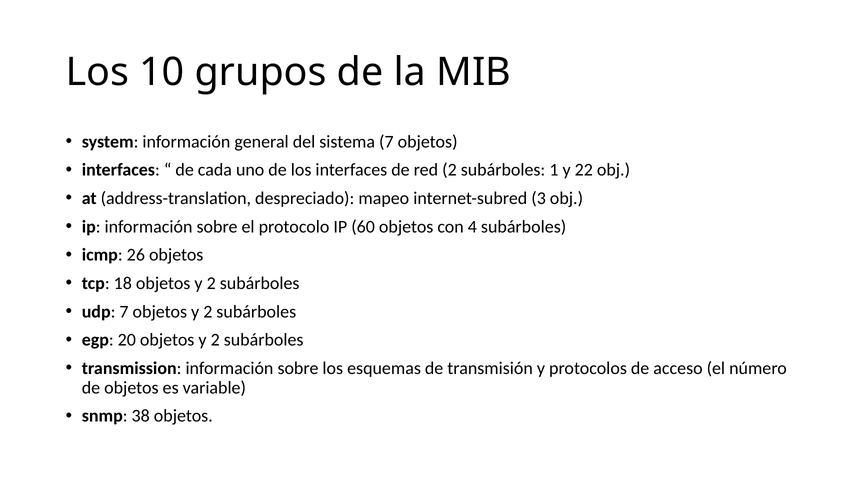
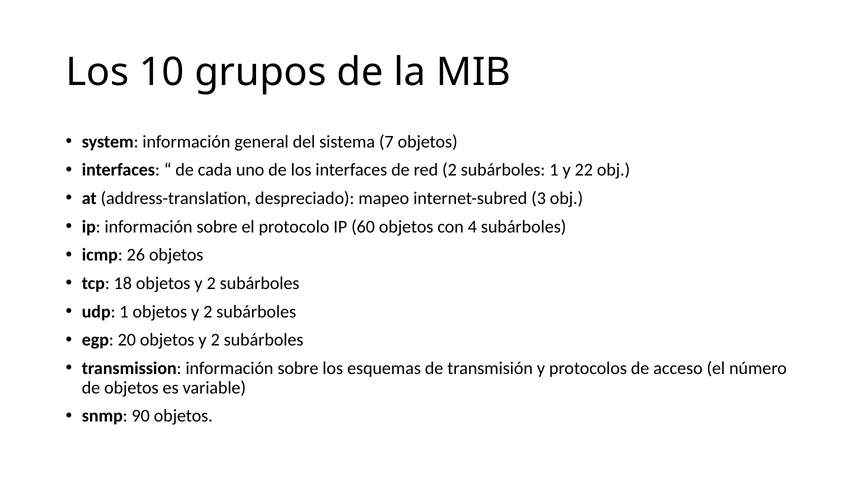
udp 7: 7 -> 1 (124, 312)
38: 38 -> 90 (141, 416)
